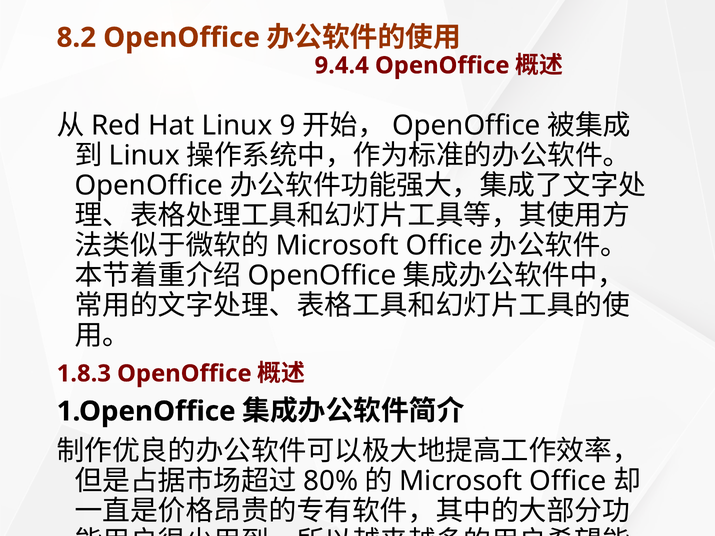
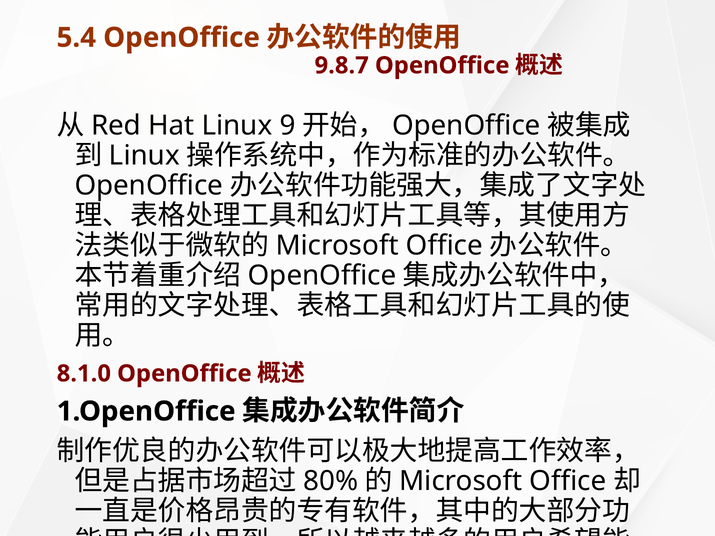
8.2: 8.2 -> 5.4 (76, 38)
9.4.4: 9.4.4 -> 9.8.7 (342, 66)
1.8.3: 1.8.3 -> 8.1.0 (84, 374)
